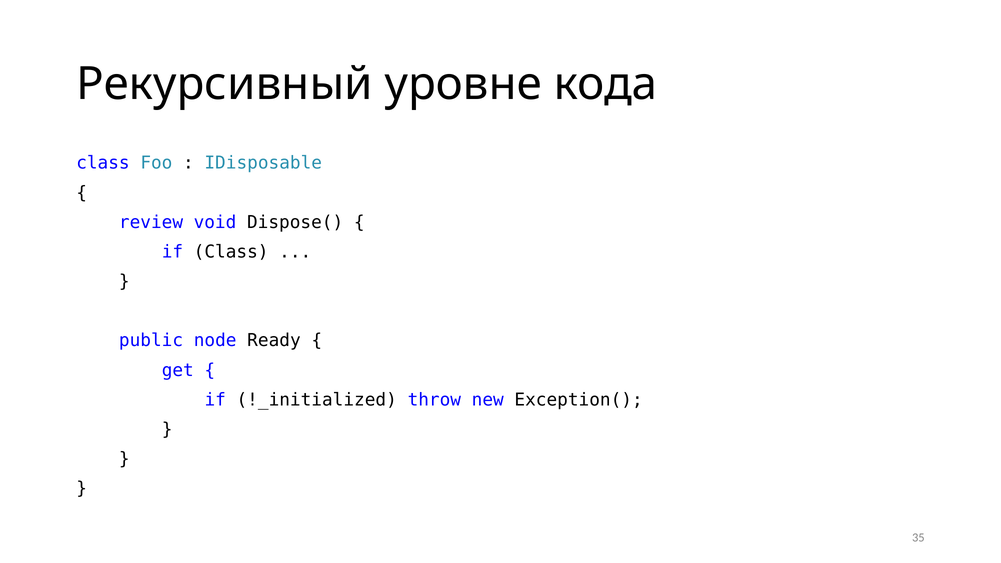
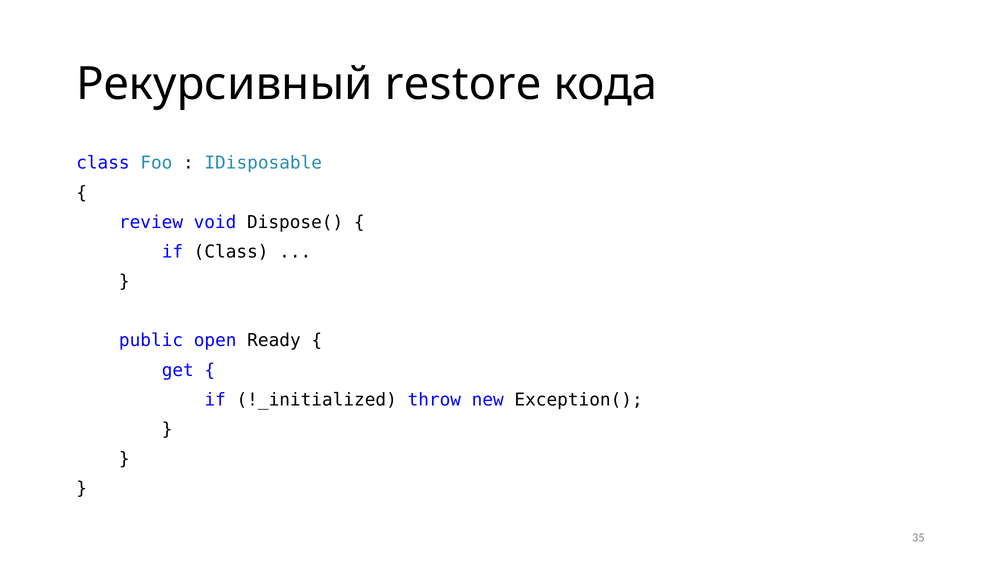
уровне: уровне -> restore (463, 84)
node: node -> open (215, 341)
